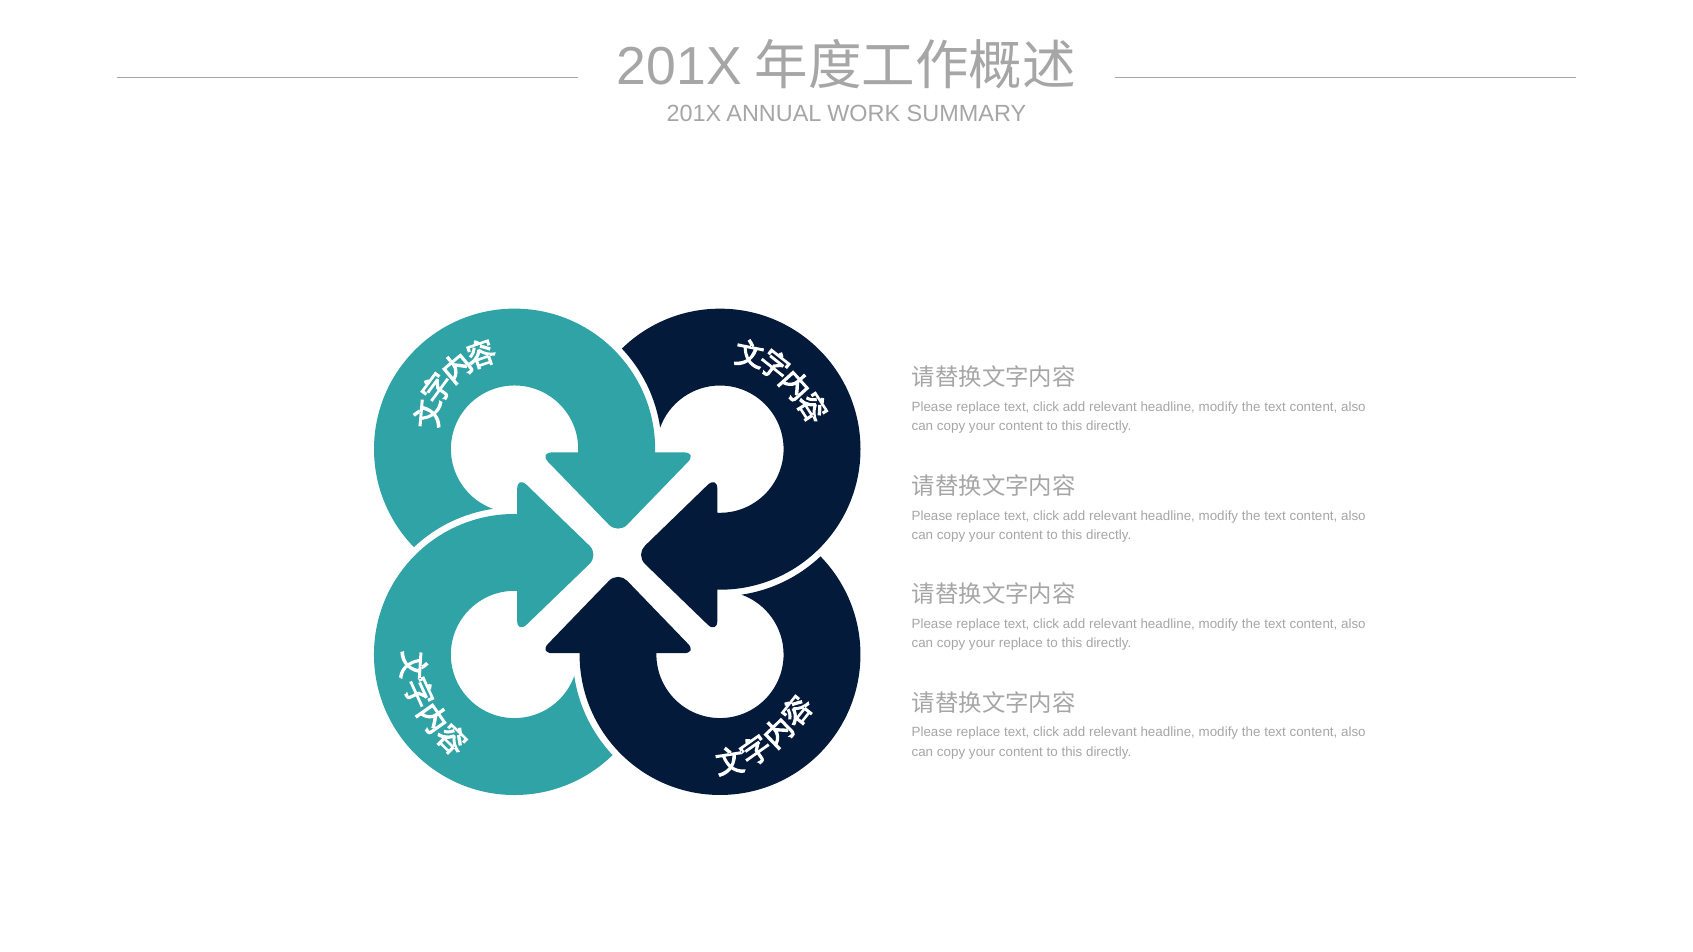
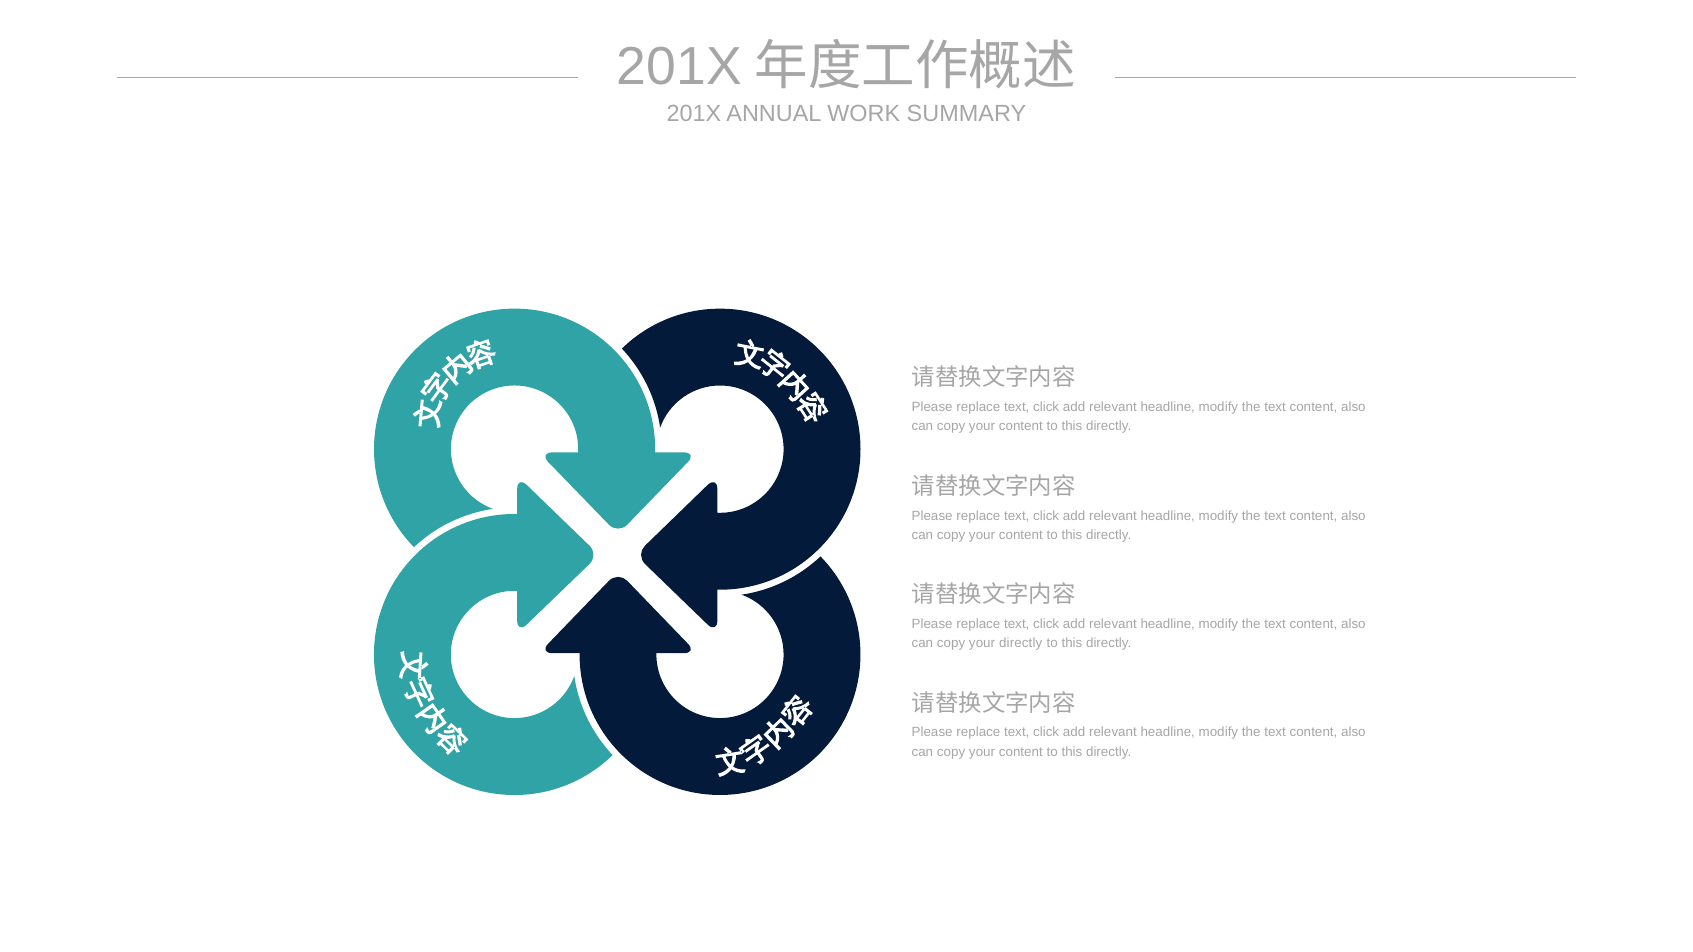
your replace: replace -> directly (1021, 644)
